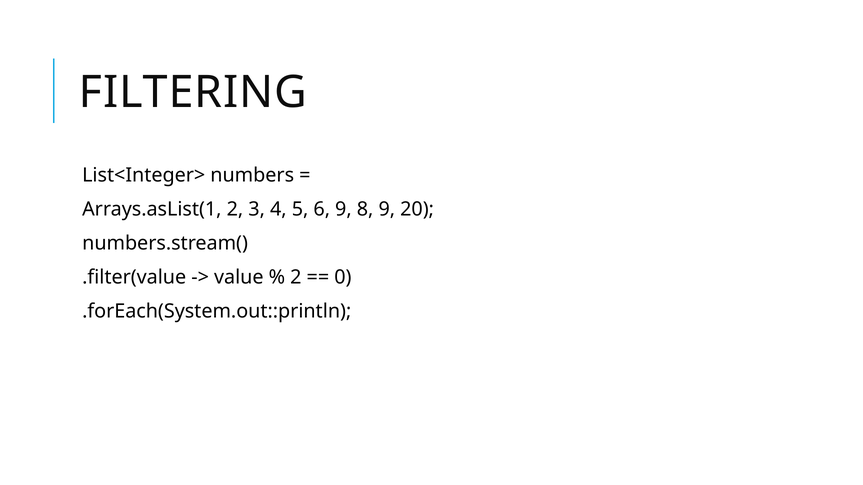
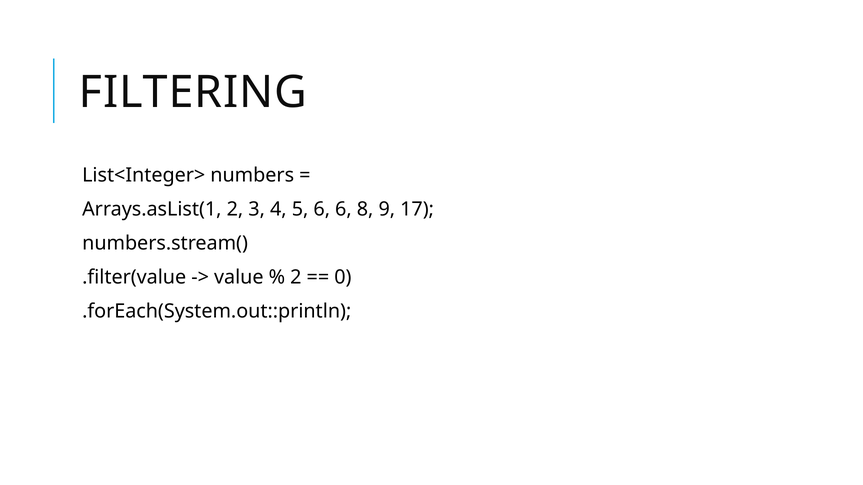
6 9: 9 -> 6 (343, 210)
20: 20 -> 17 (417, 210)
